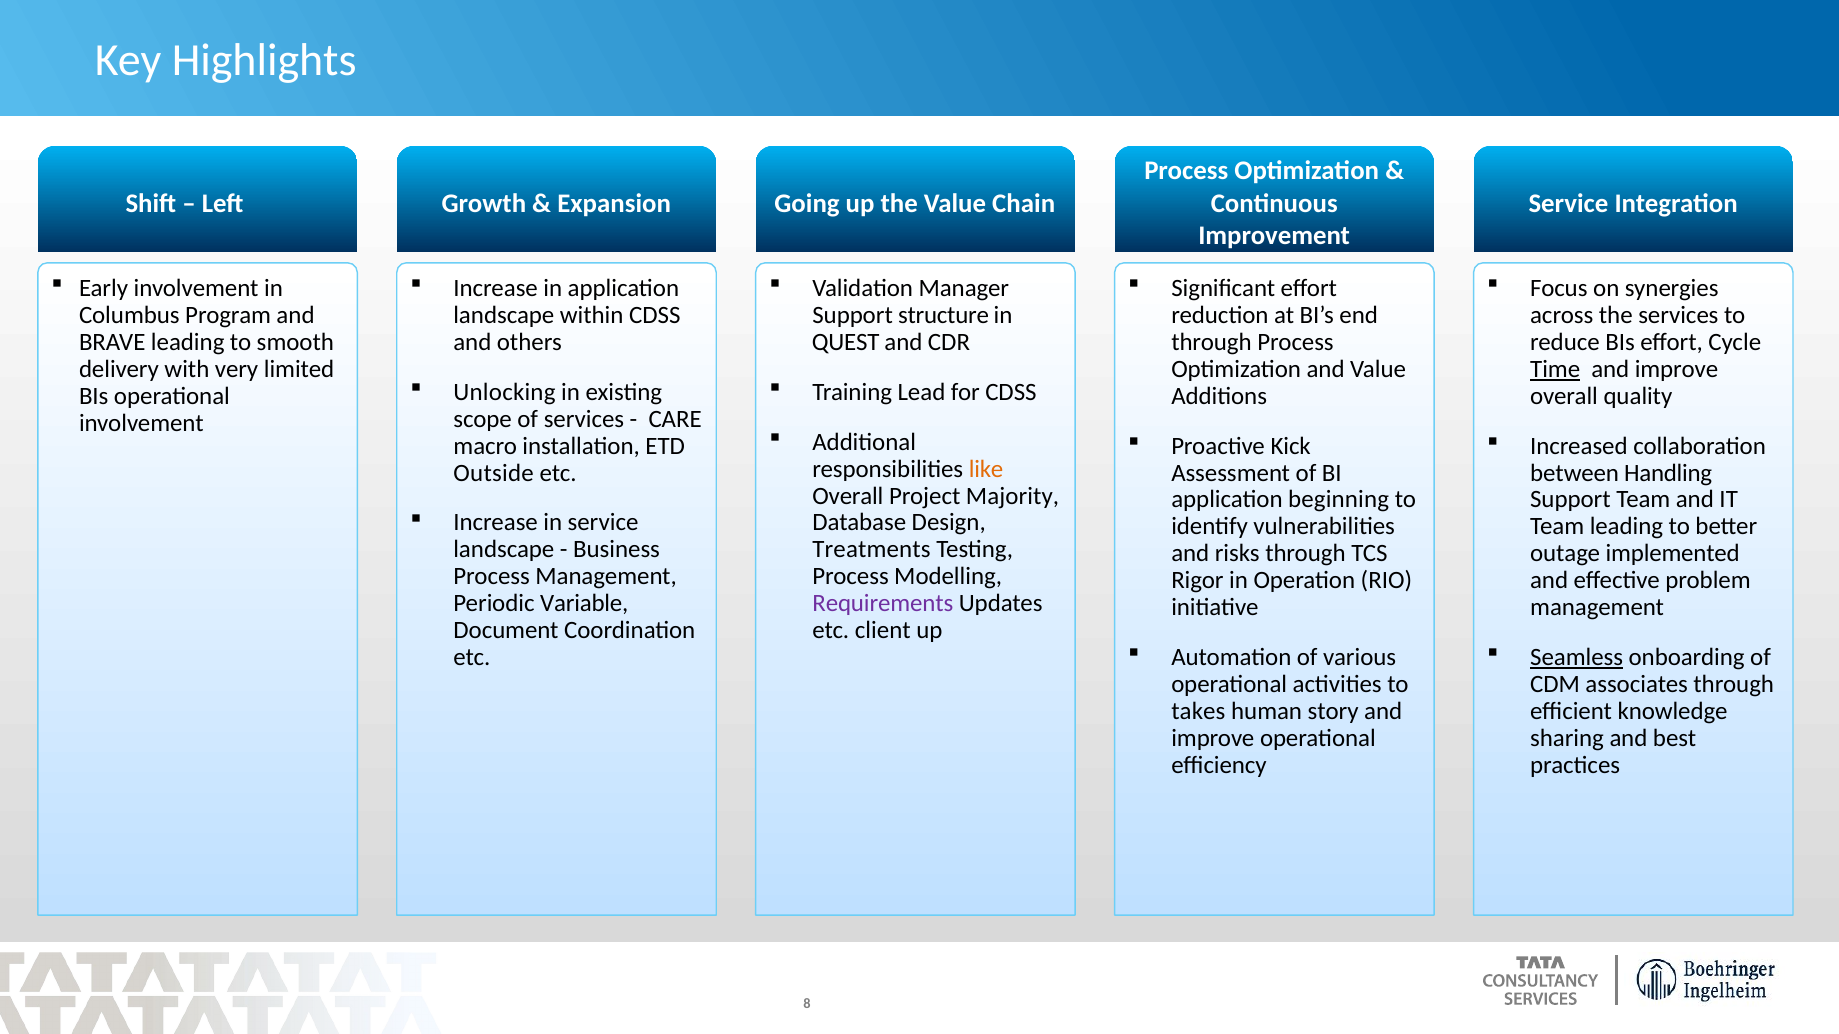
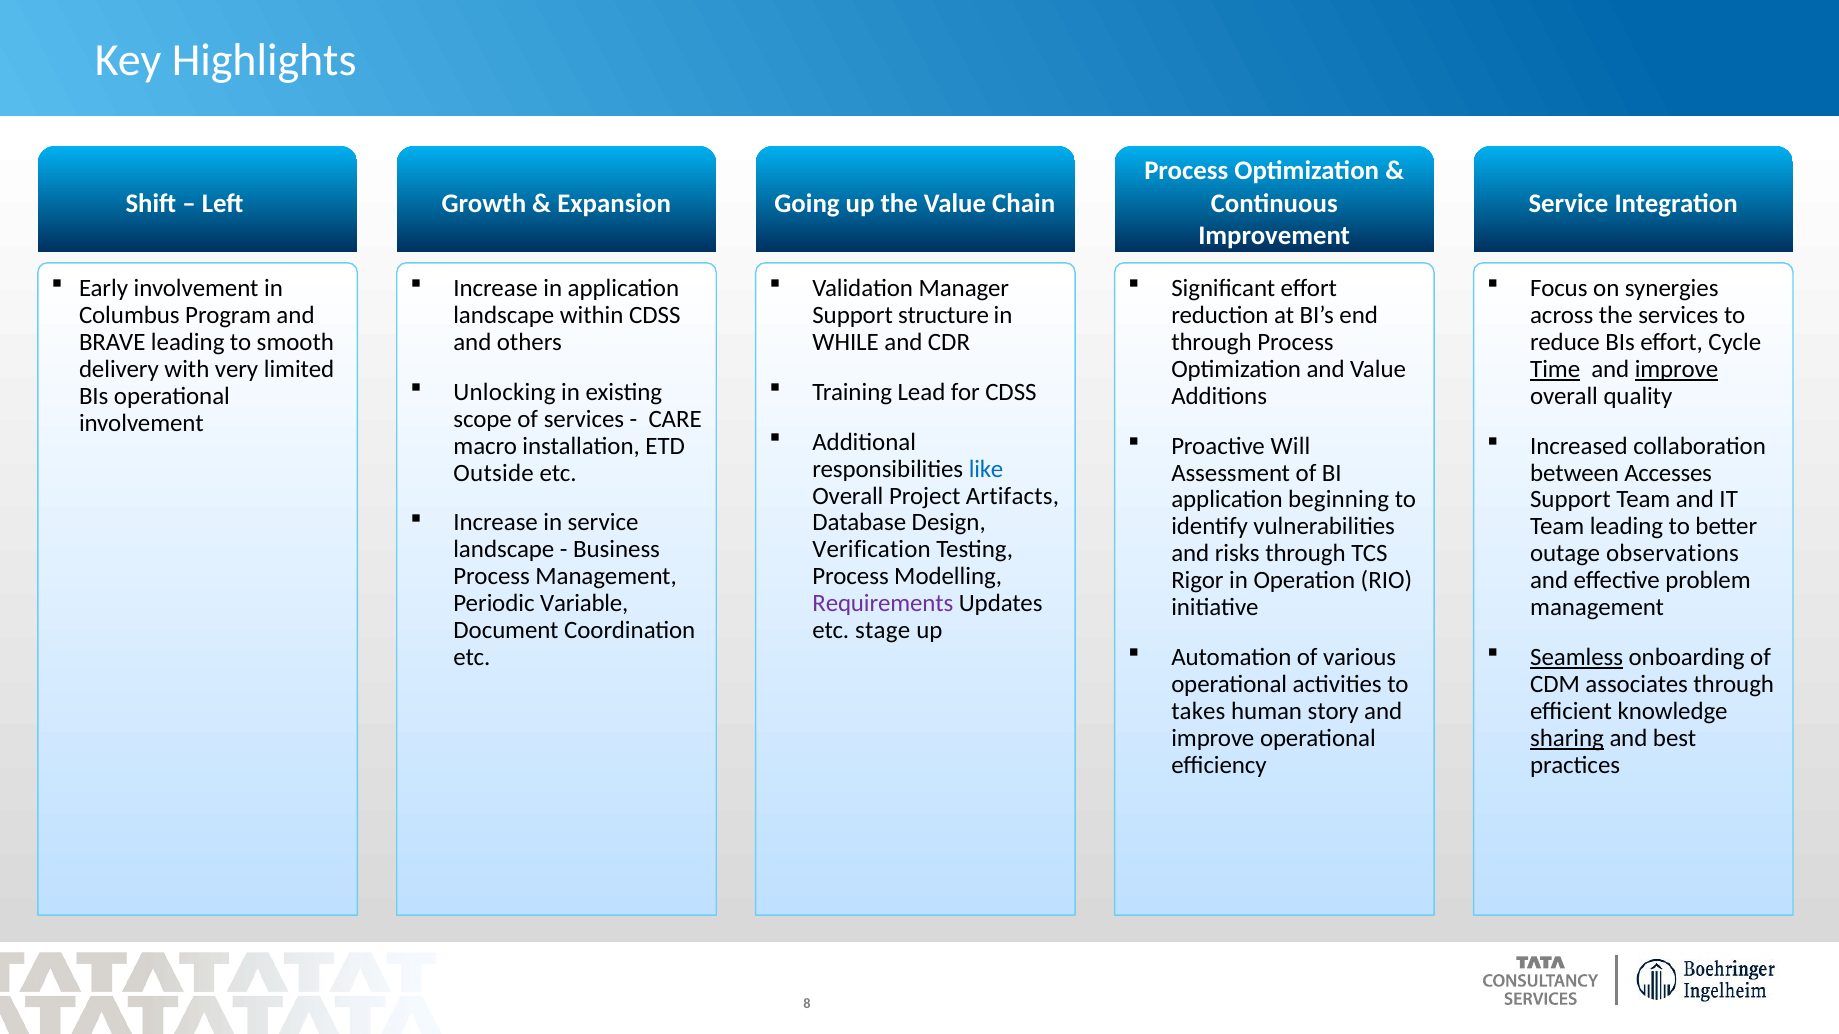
QUEST: QUEST -> WHILE (846, 342)
improve underline: none -> present (1676, 369)
Kick: Kick -> Will (1291, 446)
like colour: orange -> blue (986, 469)
Handling: Handling -> Accesses (1668, 473)
Majority: Majority -> Artifacts (1012, 496)
Treatments: Treatments -> Verification (872, 550)
implemented: implemented -> observations (1672, 554)
client: client -> stage (883, 631)
sharing underline: none -> present (1567, 738)
